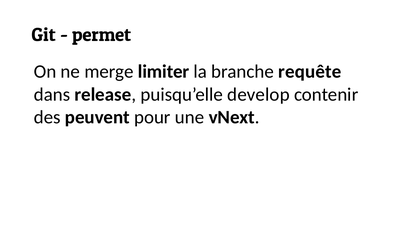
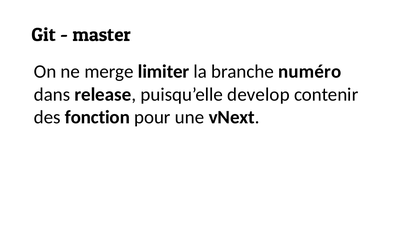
permet: permet -> master (102, 35)
requête: requête -> numéro (310, 72)
peuvent: peuvent -> fonction (97, 117)
